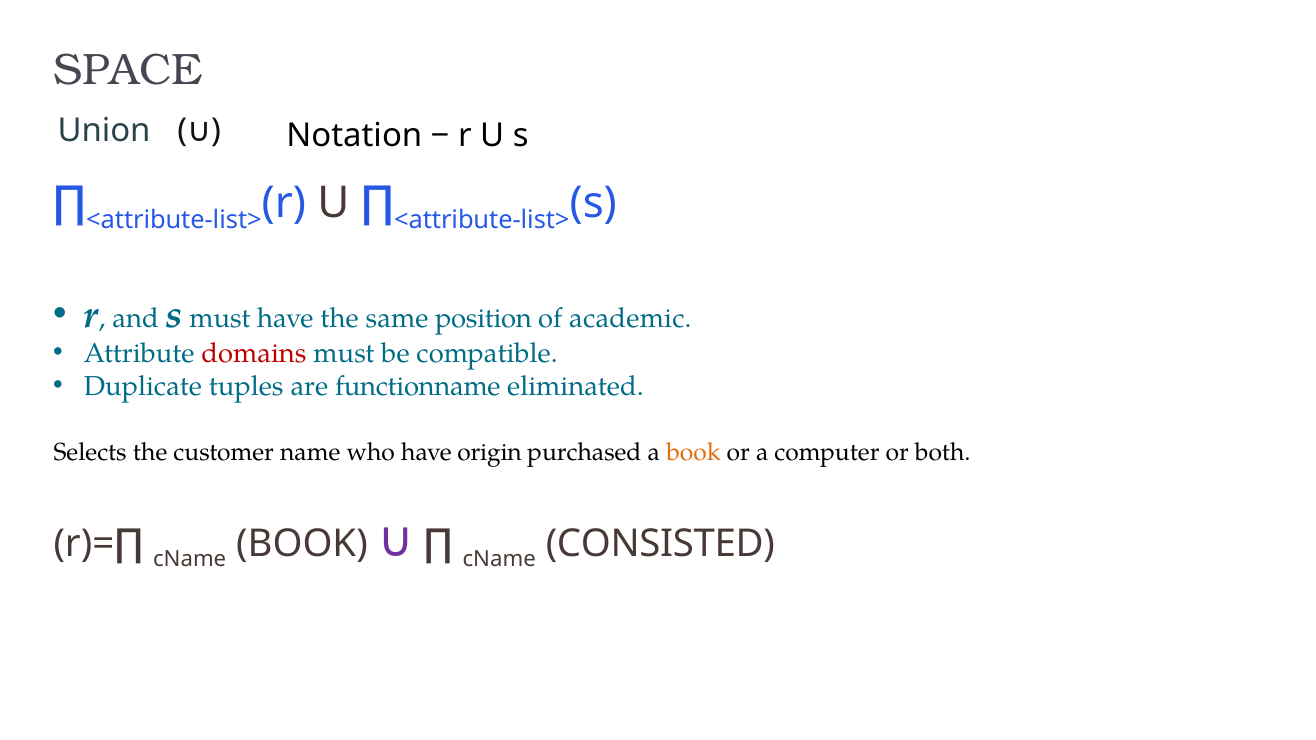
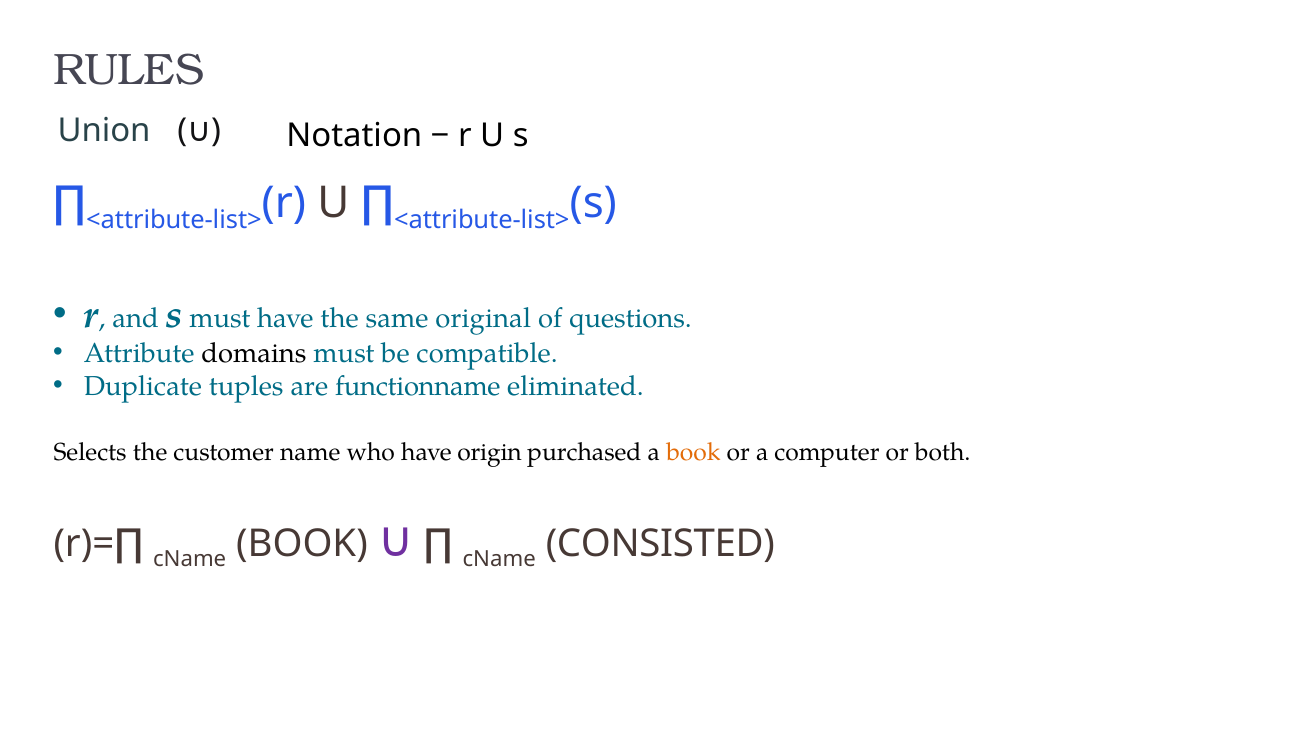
SPACE: SPACE -> RULES (129, 71)
position: position -> original (483, 318)
academic: academic -> questions (630, 318)
domains colour: red -> black (254, 354)
